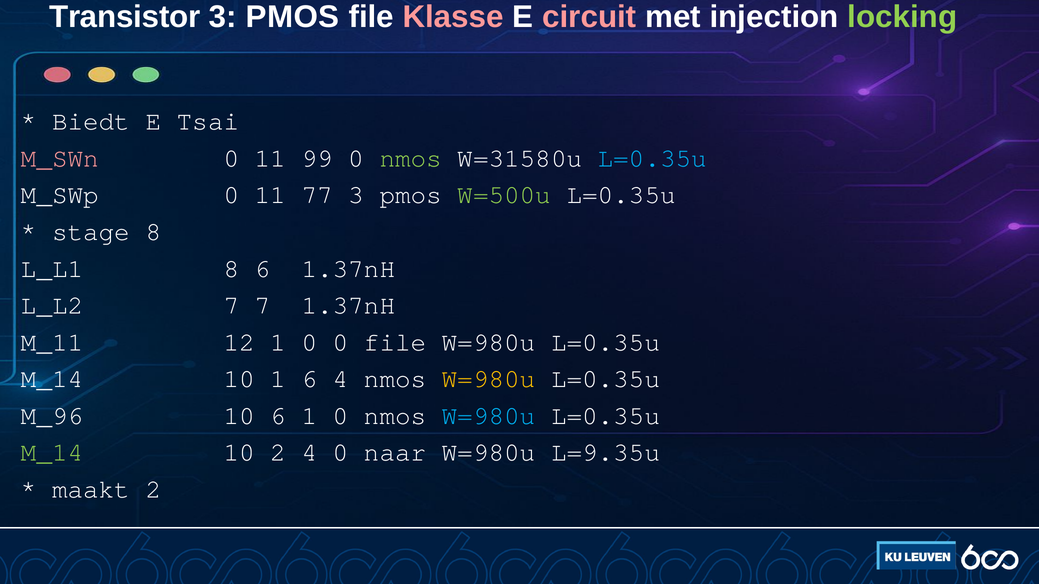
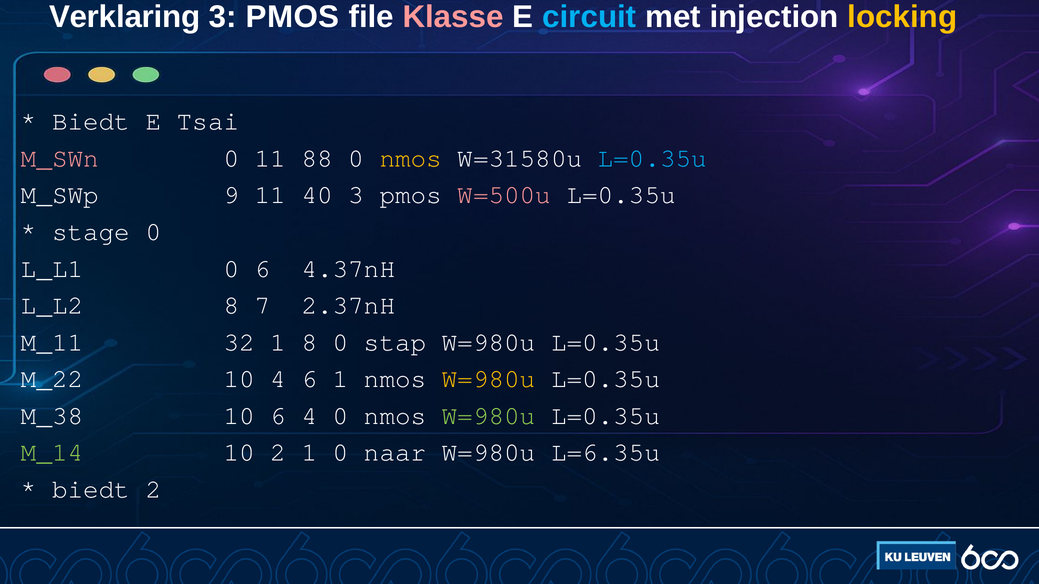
Transistor: Transistor -> Verklaring (125, 17)
circuit colour: pink -> light blue (589, 17)
locking colour: light green -> yellow (902, 17)
99: 99 -> 88 (317, 158)
nmos colour: light green -> yellow (411, 158)
M_SWp 0: 0 -> 9 (231, 195)
77: 77 -> 40 (317, 195)
W=500u colour: light green -> pink (504, 195)
stage 8: 8 -> 0 (153, 232)
L_L1 8: 8 -> 0 (231, 269)
6 1.37nH: 1.37nH -> 4.37nH (348, 269)
L_L2 7: 7 -> 8 (231, 305)
7 1.37nH: 1.37nH -> 2.37nH (348, 305)
12: 12 -> 32 (239, 342)
0: 0 -> 8 (309, 342)
0 file: file -> stap (395, 342)
M_14: M_14 -> M_22 (52, 379)
10 1: 1 -> 4 (278, 379)
6 4: 4 -> 1 (341, 379)
M_96: M_96 -> M_38 (52, 416)
6 1: 1 -> 4 (309, 416)
W=980u colour: light blue -> light green (489, 416)
2 4: 4 -> 1 (309, 453)
L=9.35u: L=9.35u -> L=6.35u (606, 453)
maakt: maakt -> biedt (91, 490)
